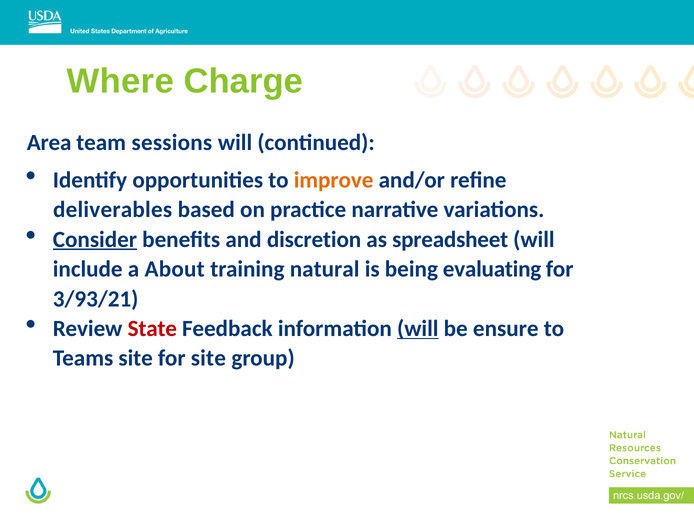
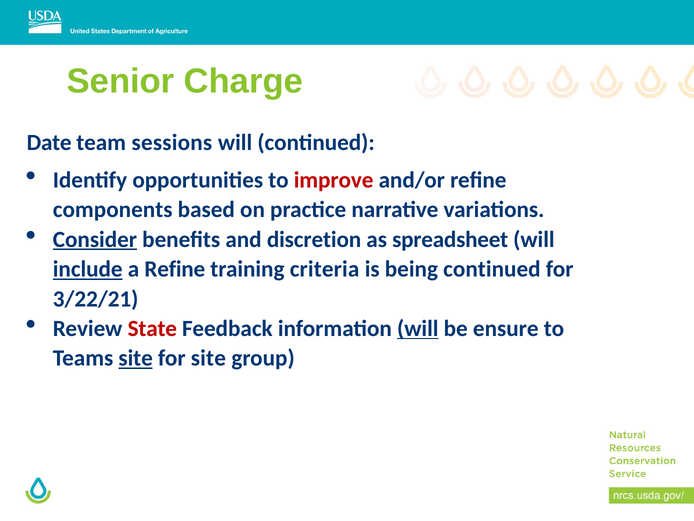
Where: Where -> Senior (121, 81)
Area: Area -> Date (49, 142)
improve colour: orange -> red (334, 180)
deliverables: deliverables -> components (113, 209)
include underline: none -> present (88, 269)
a About: About -> Refine (175, 269)
natural: natural -> criteria (325, 269)
being evaluating: evaluating -> continued (492, 269)
3/93/21: 3/93/21 -> 3/22/21 (96, 299)
site underline: none -> present (136, 358)
